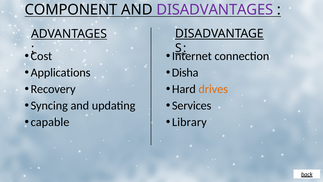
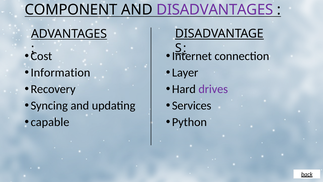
Applications: Applications -> Information (60, 72)
Disha: Disha -> Layer (185, 72)
drives colour: orange -> purple (213, 89)
Library: Library -> Python (189, 122)
